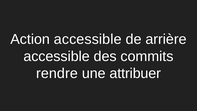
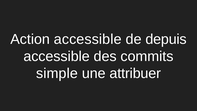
arrière: arrière -> depuis (166, 39)
rendre: rendre -> simple (57, 73)
